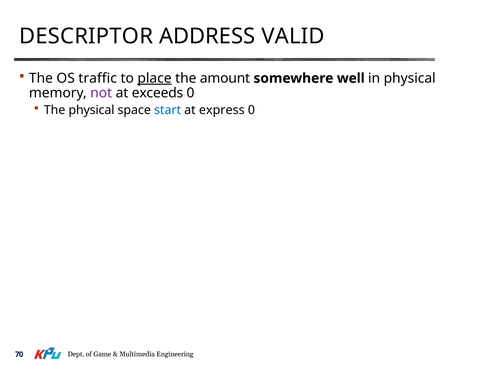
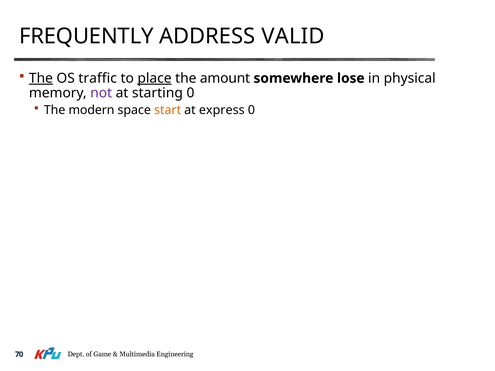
DESCRIPTOR: DESCRIPTOR -> FREQUENTLY (86, 36)
The underline: none -> present (41, 78)
well: well -> lose (351, 78)
exceeds: exceeds -> starting (157, 93)
The physical: physical -> modern (91, 110)
start colour: blue -> orange (168, 110)
